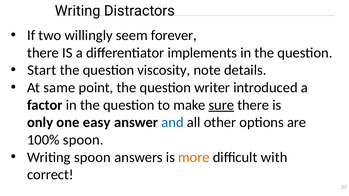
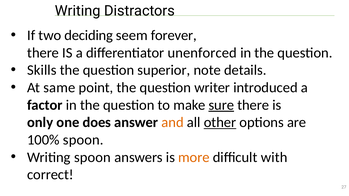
willingly: willingly -> deciding (89, 35)
implements: implements -> unenforced (202, 53)
Start: Start -> Skills (42, 70)
viscosity: viscosity -> superior (164, 70)
easy: easy -> does (97, 123)
and colour: blue -> orange (173, 123)
other underline: none -> present (220, 123)
